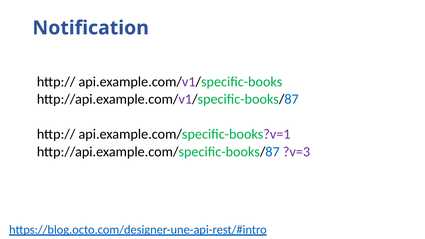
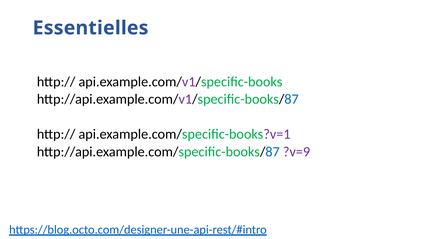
Notification: Notification -> Essentielles (91, 28)
?v=3: ?v=3 -> ?v=9 (297, 152)
